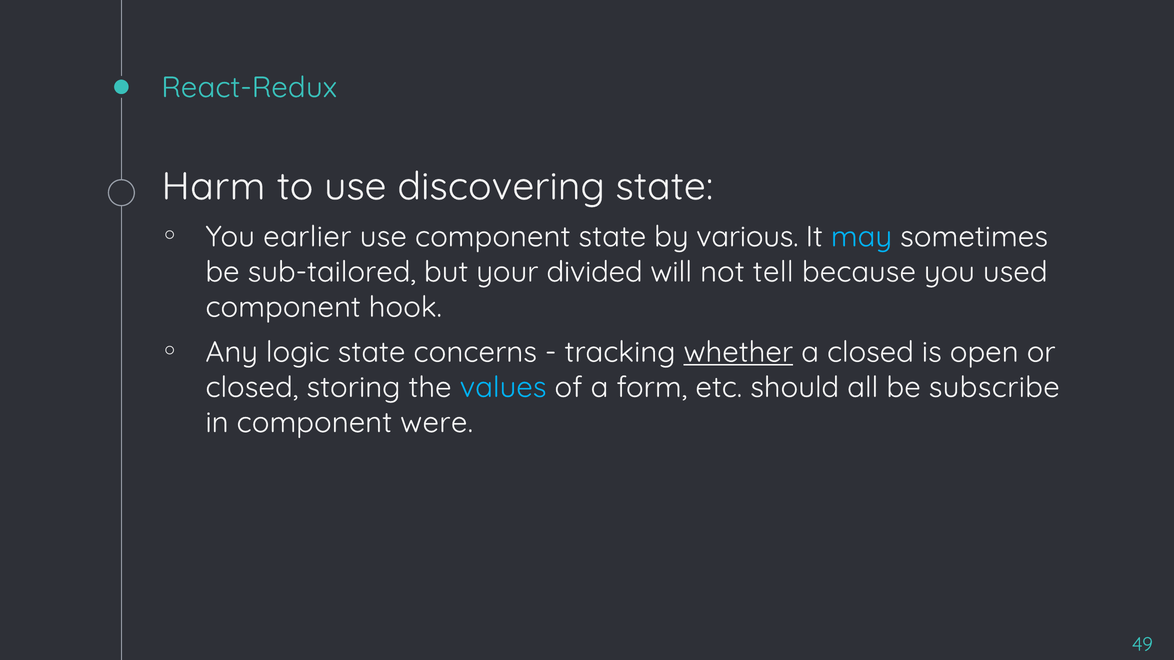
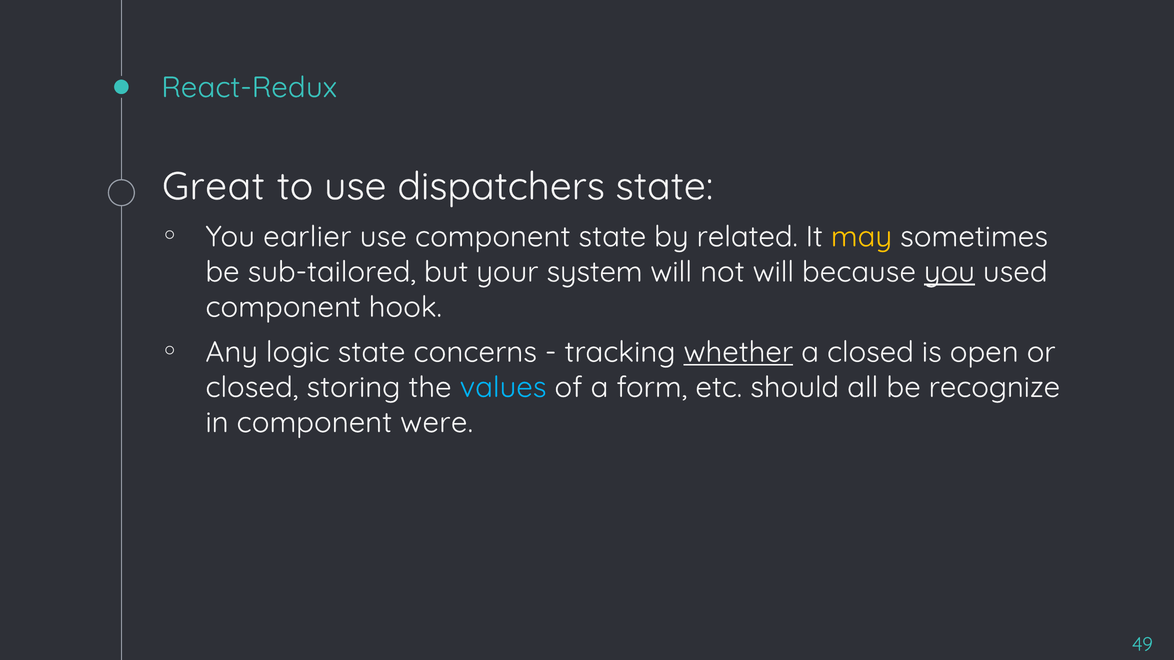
Harm: Harm -> Great (213, 187)
discovering: discovering -> dispatchers (501, 187)
various: various -> related (747, 237)
may colour: light blue -> yellow (861, 237)
divided: divided -> system (595, 272)
not tell: tell -> will (773, 272)
you underline: none -> present (949, 272)
subscribe: subscribe -> recognize (994, 388)
